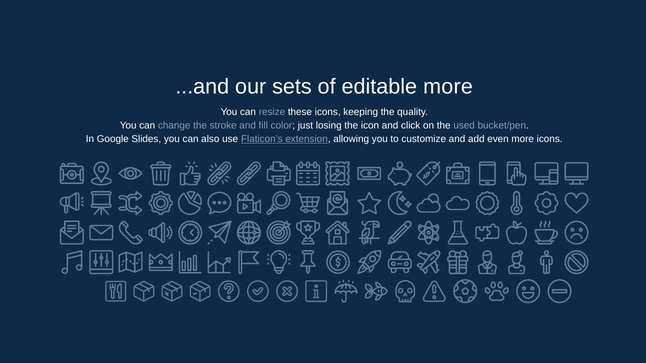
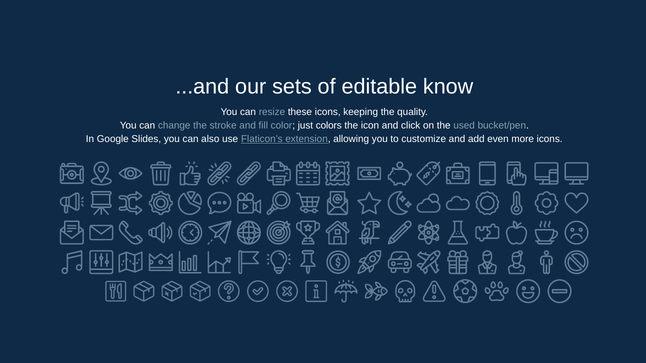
editable more: more -> know (448, 87)
losing: losing -> colors (329, 126)
